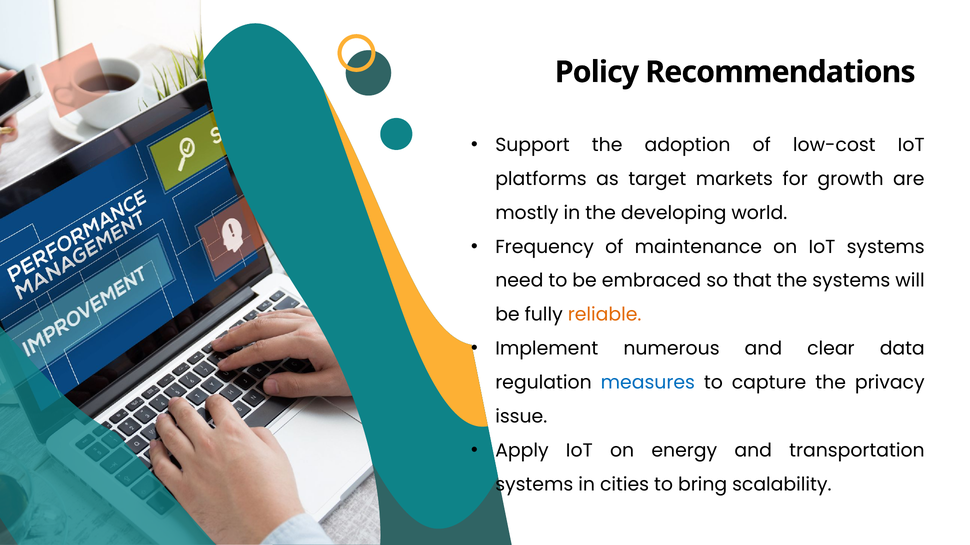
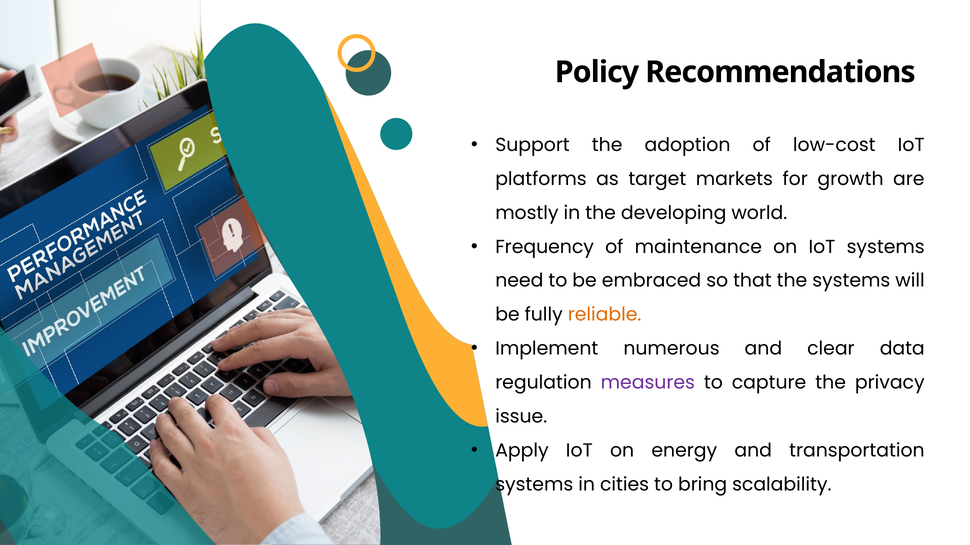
measures colour: blue -> purple (648, 383)
